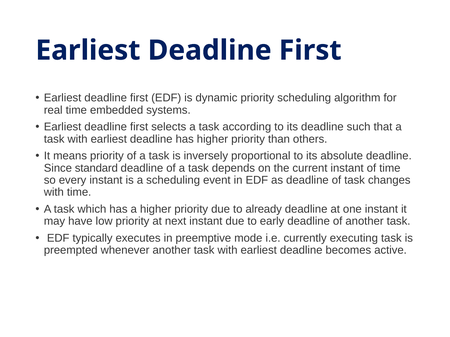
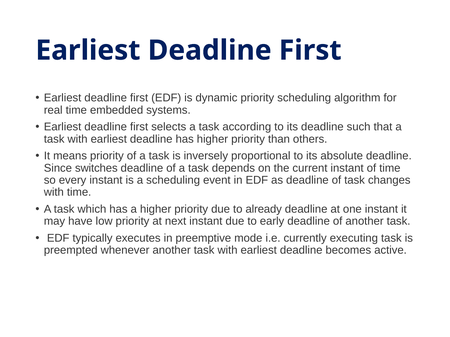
standard: standard -> switches (96, 168)
